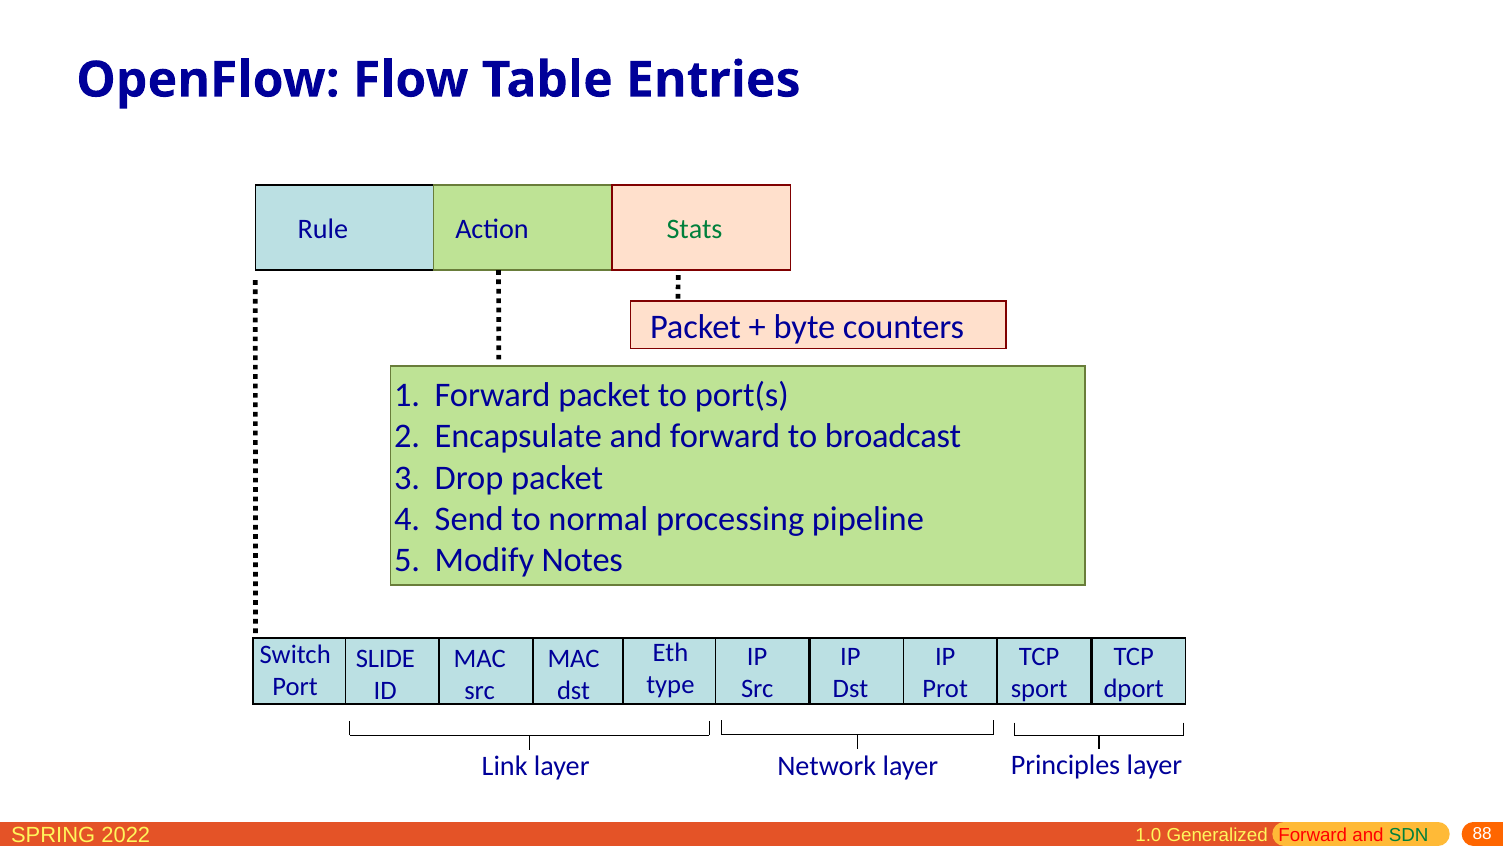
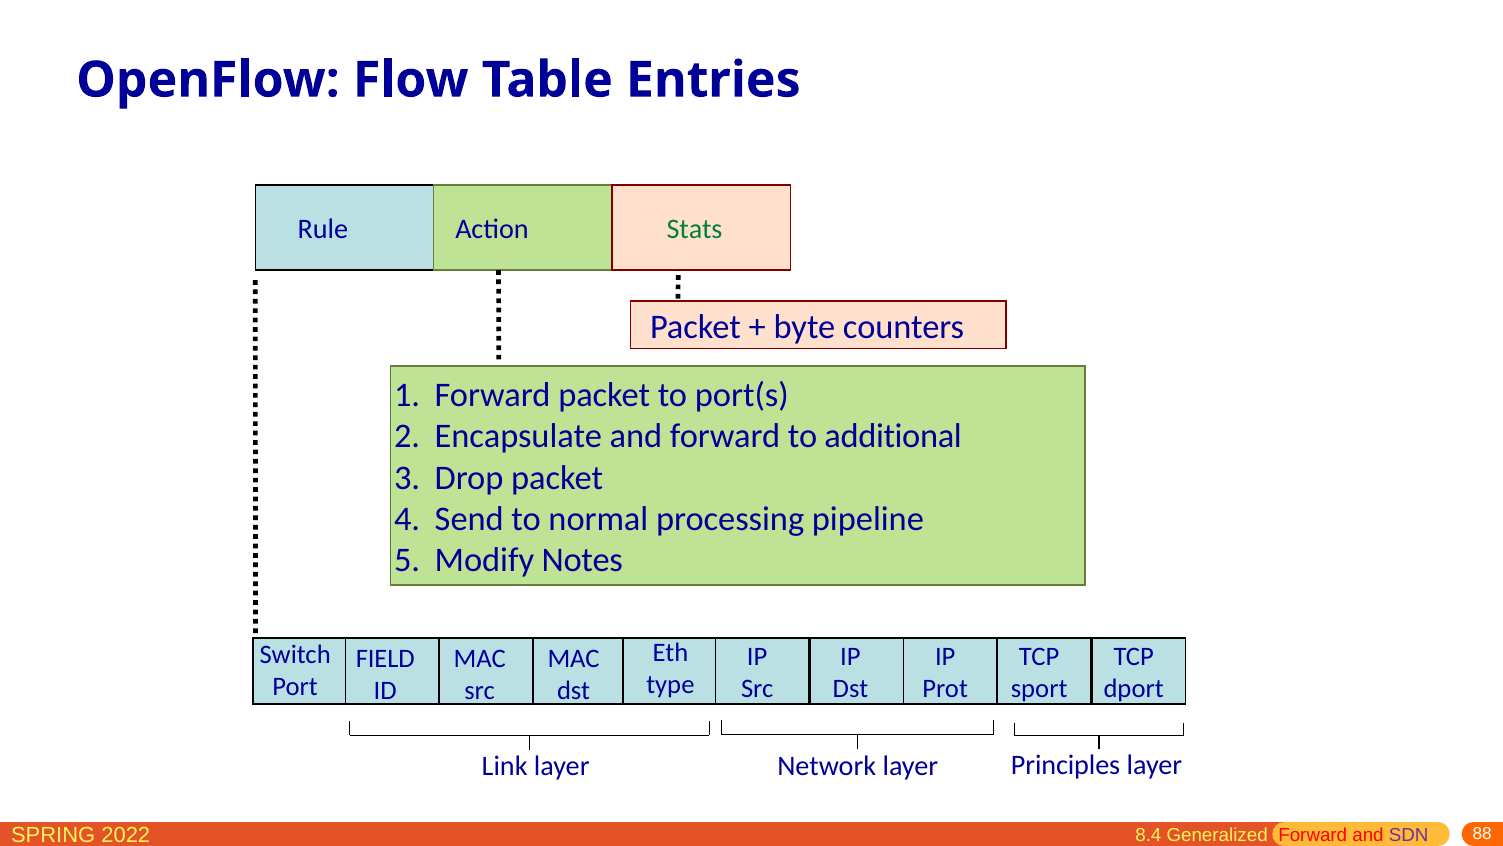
broadcast: broadcast -> additional (893, 436)
SLIDE: SLIDE -> FIELD (385, 659)
1.0: 1.0 -> 8.4 (1148, 835)
SDN colour: green -> purple (1409, 835)
